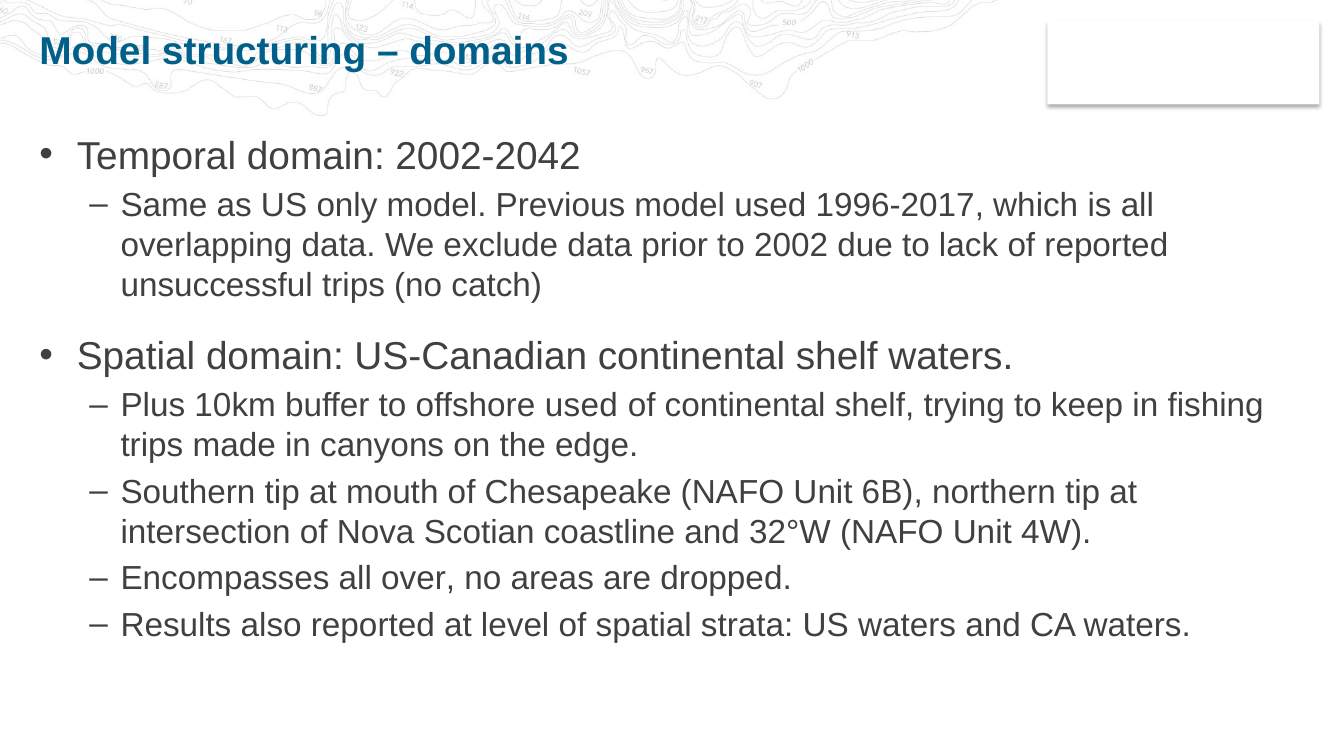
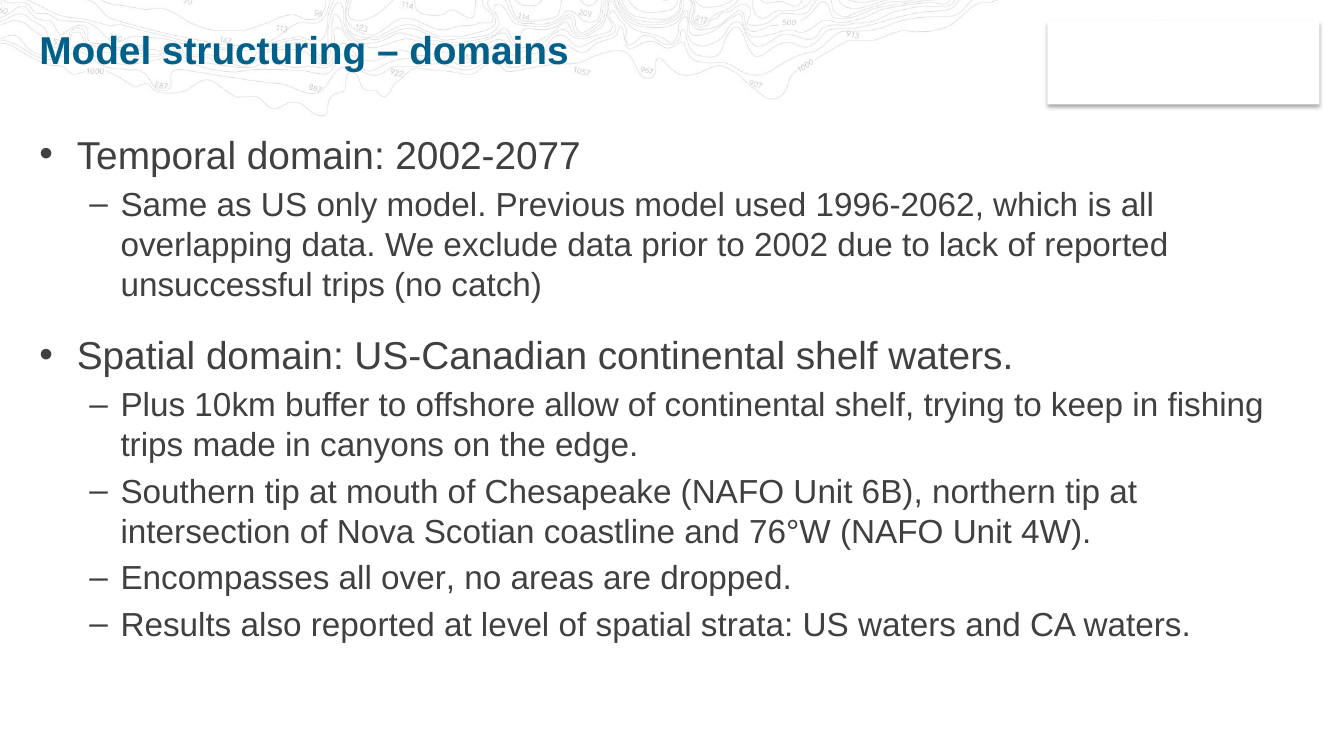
2002-2042: 2002-2042 -> 2002-2077 (488, 156)
1996-2017: 1996-2017 -> 1996-2062 (900, 206)
offshore used: used -> allow (582, 406)
32°W: 32°W -> 76°W (790, 532)
